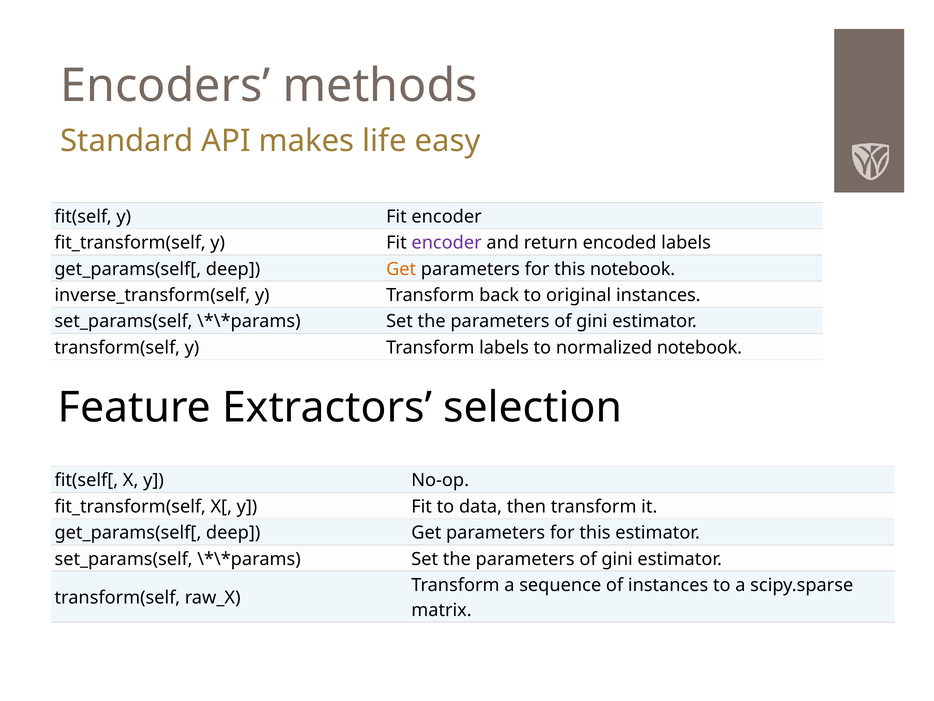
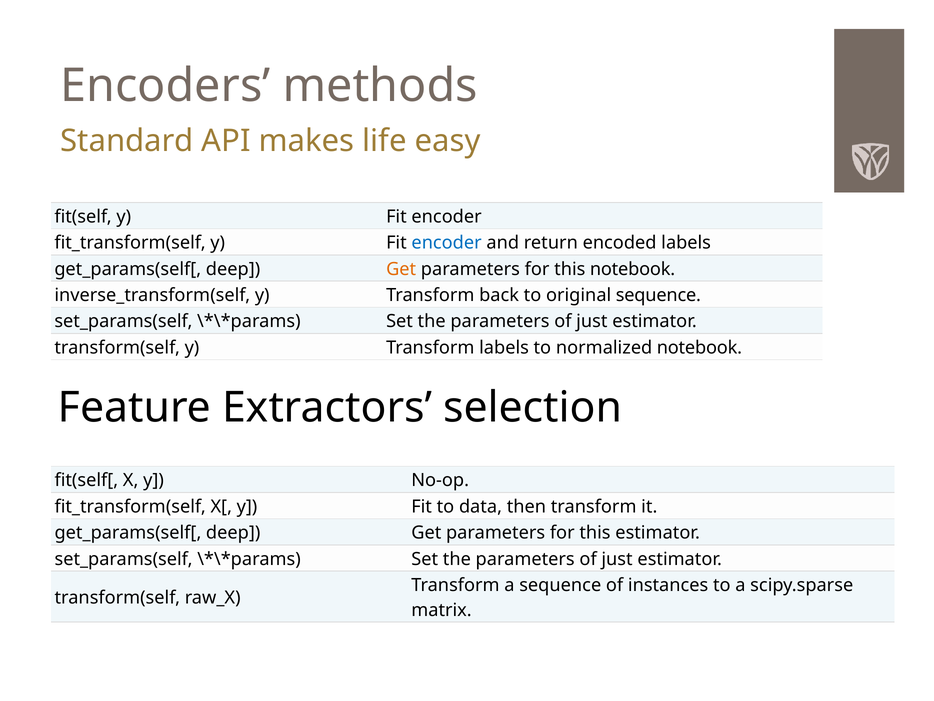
encoder colour: purple -> blue (447, 243)
original instances: instances -> sequence (658, 295)
gini: gini -> just (592, 321)
gini: gini -> just (617, 559)
